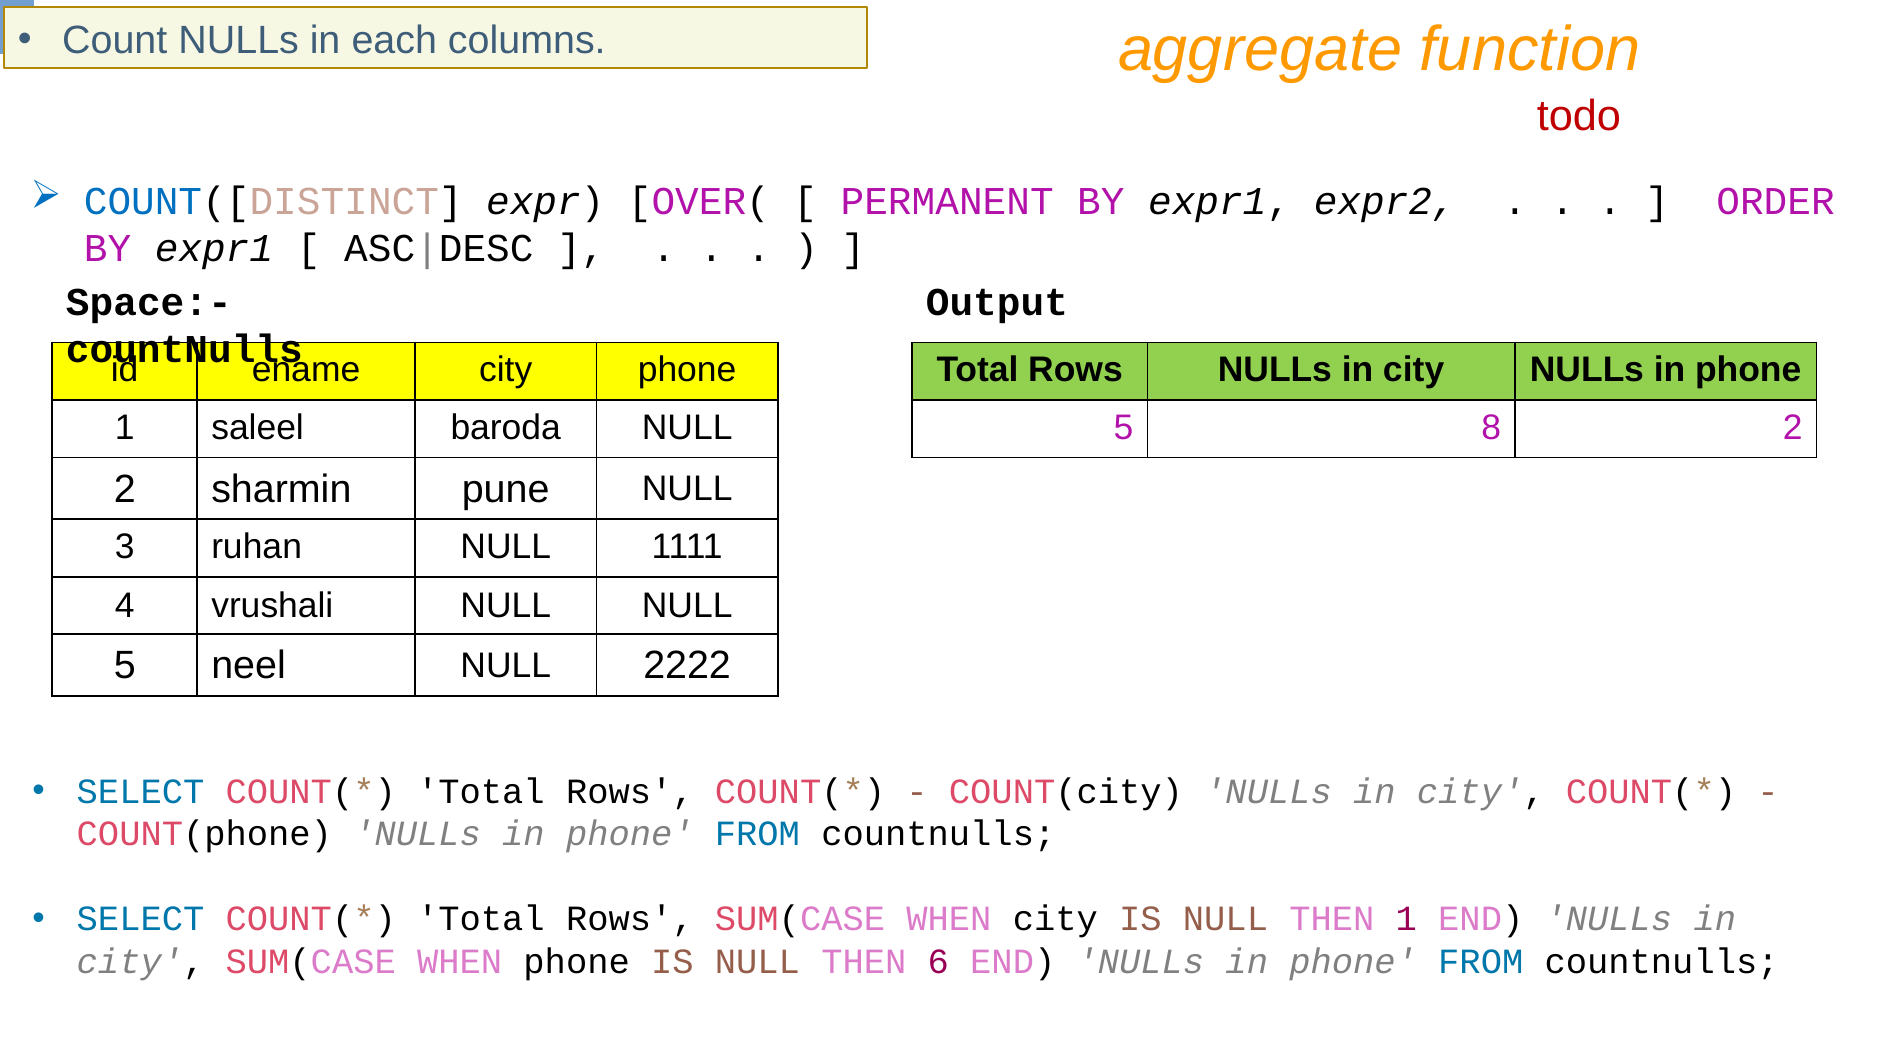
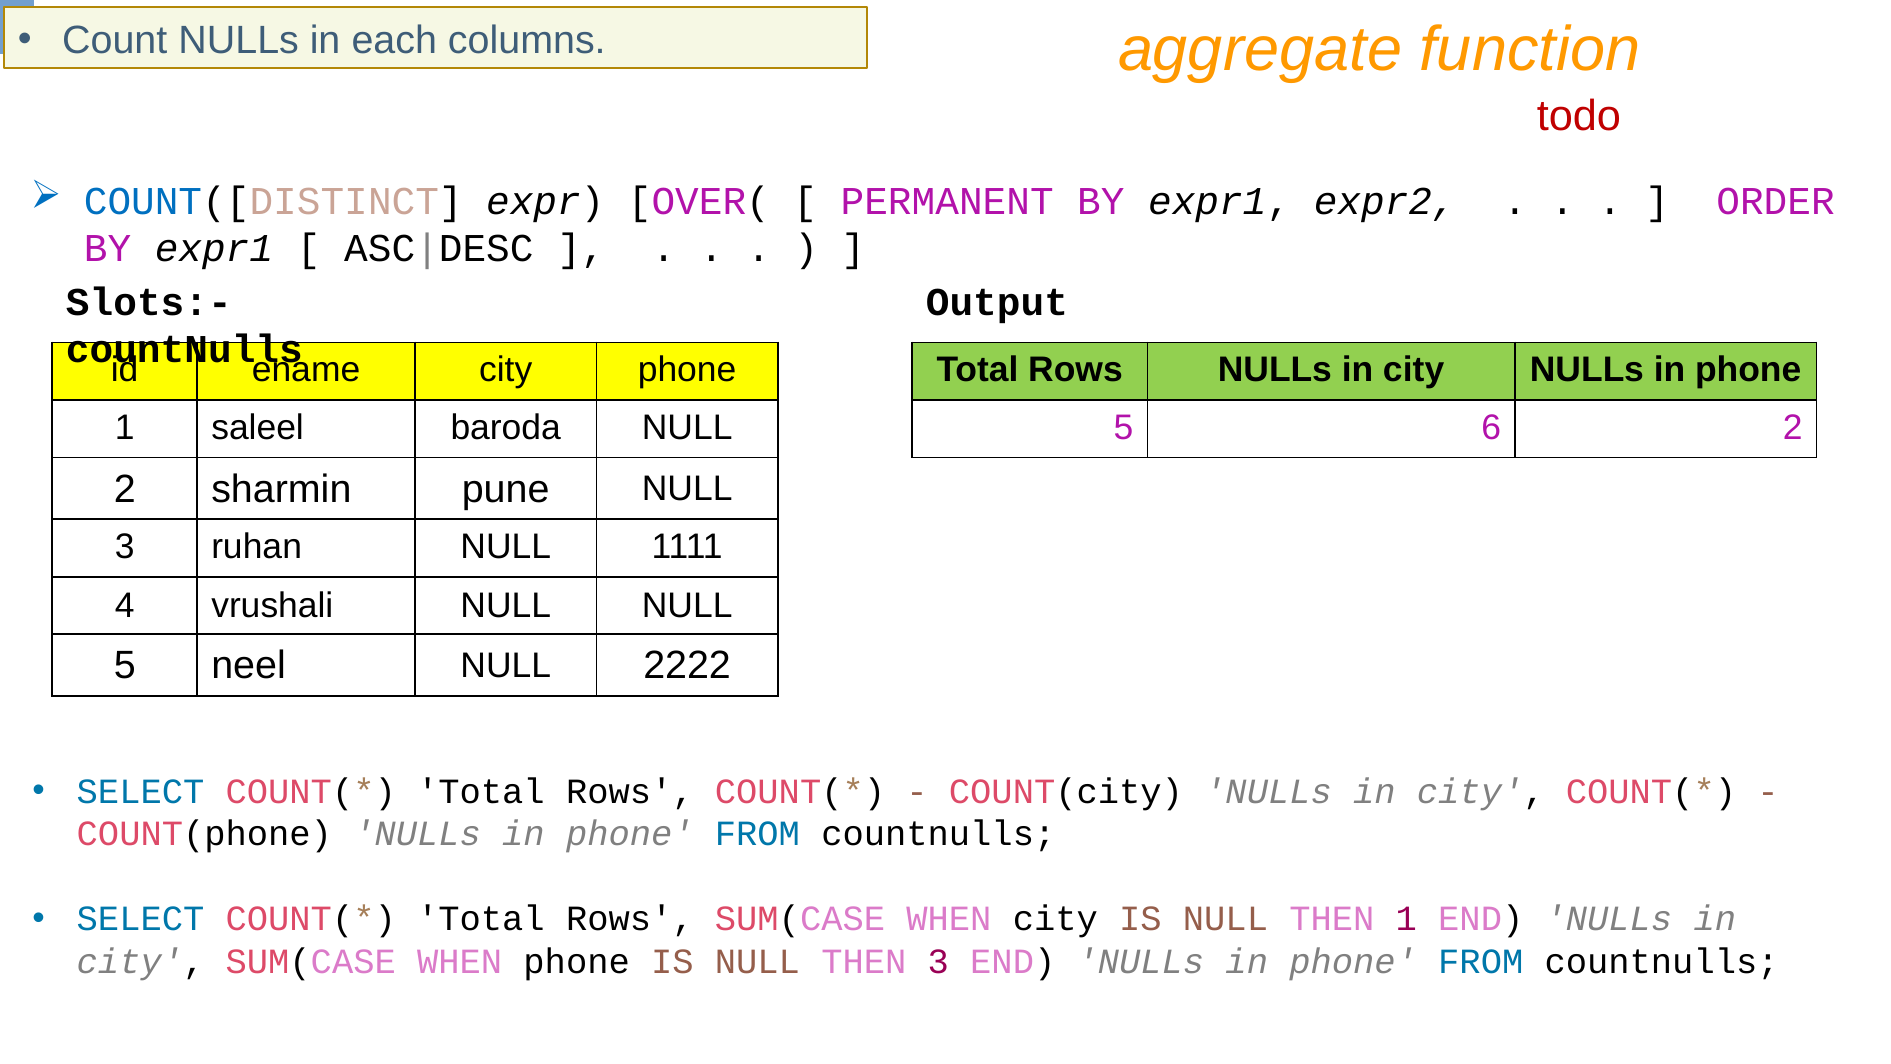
Space:-: Space:- -> Slots:- (149, 303)
8: 8 -> 6 (1491, 428)
THEN 6: 6 -> 3 (938, 961)
